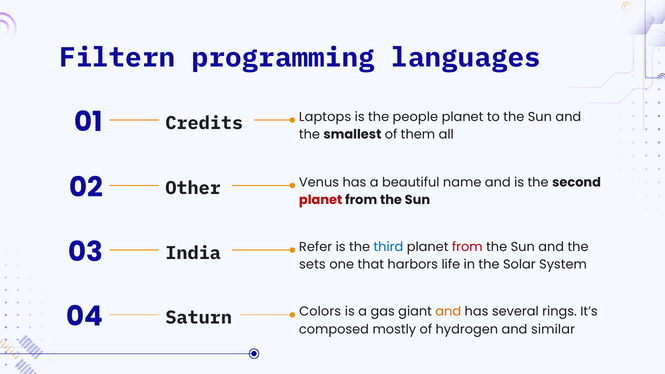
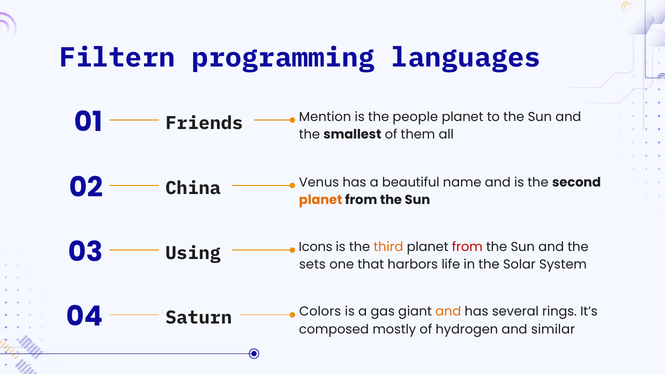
Credits: Credits -> Friends (204, 123)
Laptops: Laptops -> Mention (325, 117)
Other: Other -> China (193, 188)
planet colour: red -> orange (321, 200)
India: India -> Using (193, 253)
Refer: Refer -> Icons (316, 247)
third colour: blue -> orange (388, 247)
